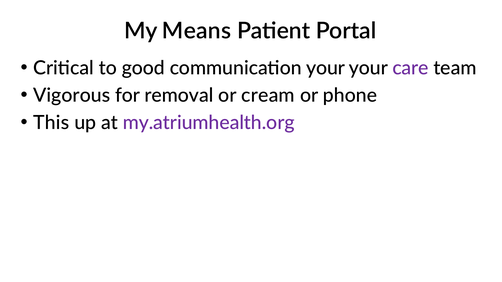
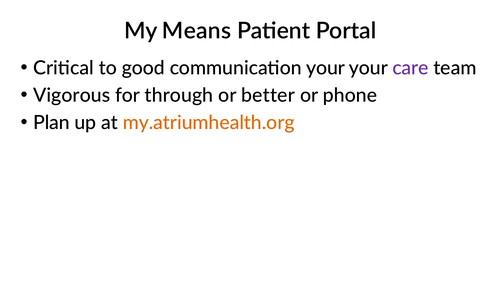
removal: removal -> through (179, 96)
cream: cream -> better (268, 96)
This: This -> Plan (51, 123)
my.atriumhealth.org colour: purple -> orange (209, 123)
